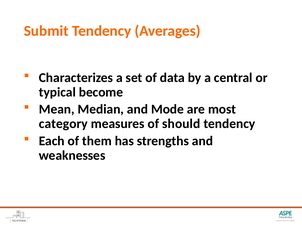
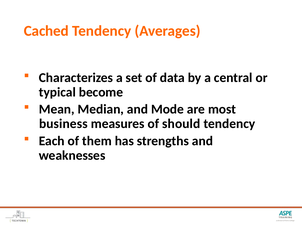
Submit: Submit -> Cached (46, 31)
category: category -> business (63, 124)
